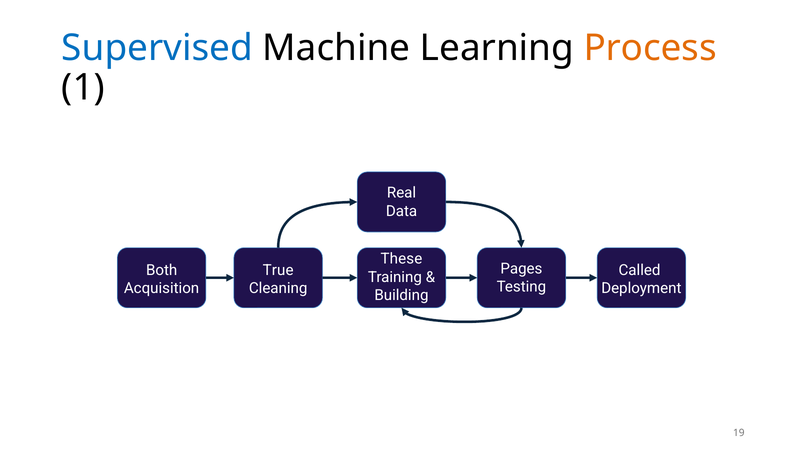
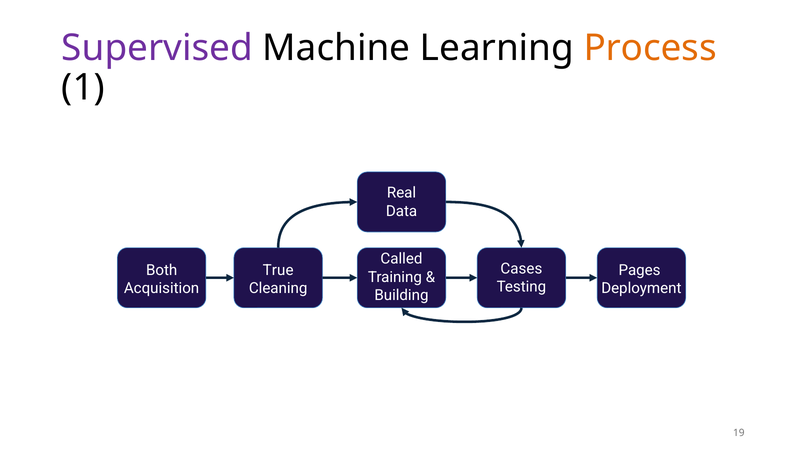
Supervised colour: blue -> purple (157, 48)
These: These -> Called (401, 258)
Pages: Pages -> Cases (521, 268)
Called: Called -> Pages (640, 270)
